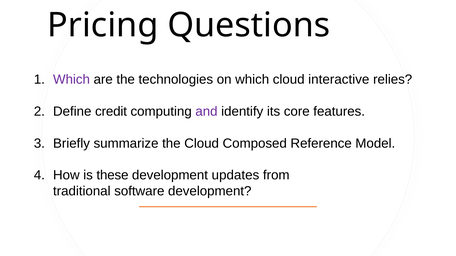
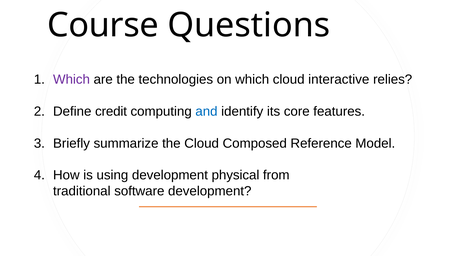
Pricing: Pricing -> Course (103, 25)
and colour: purple -> blue (206, 112)
these: these -> using (112, 176)
updates: updates -> physical (236, 176)
